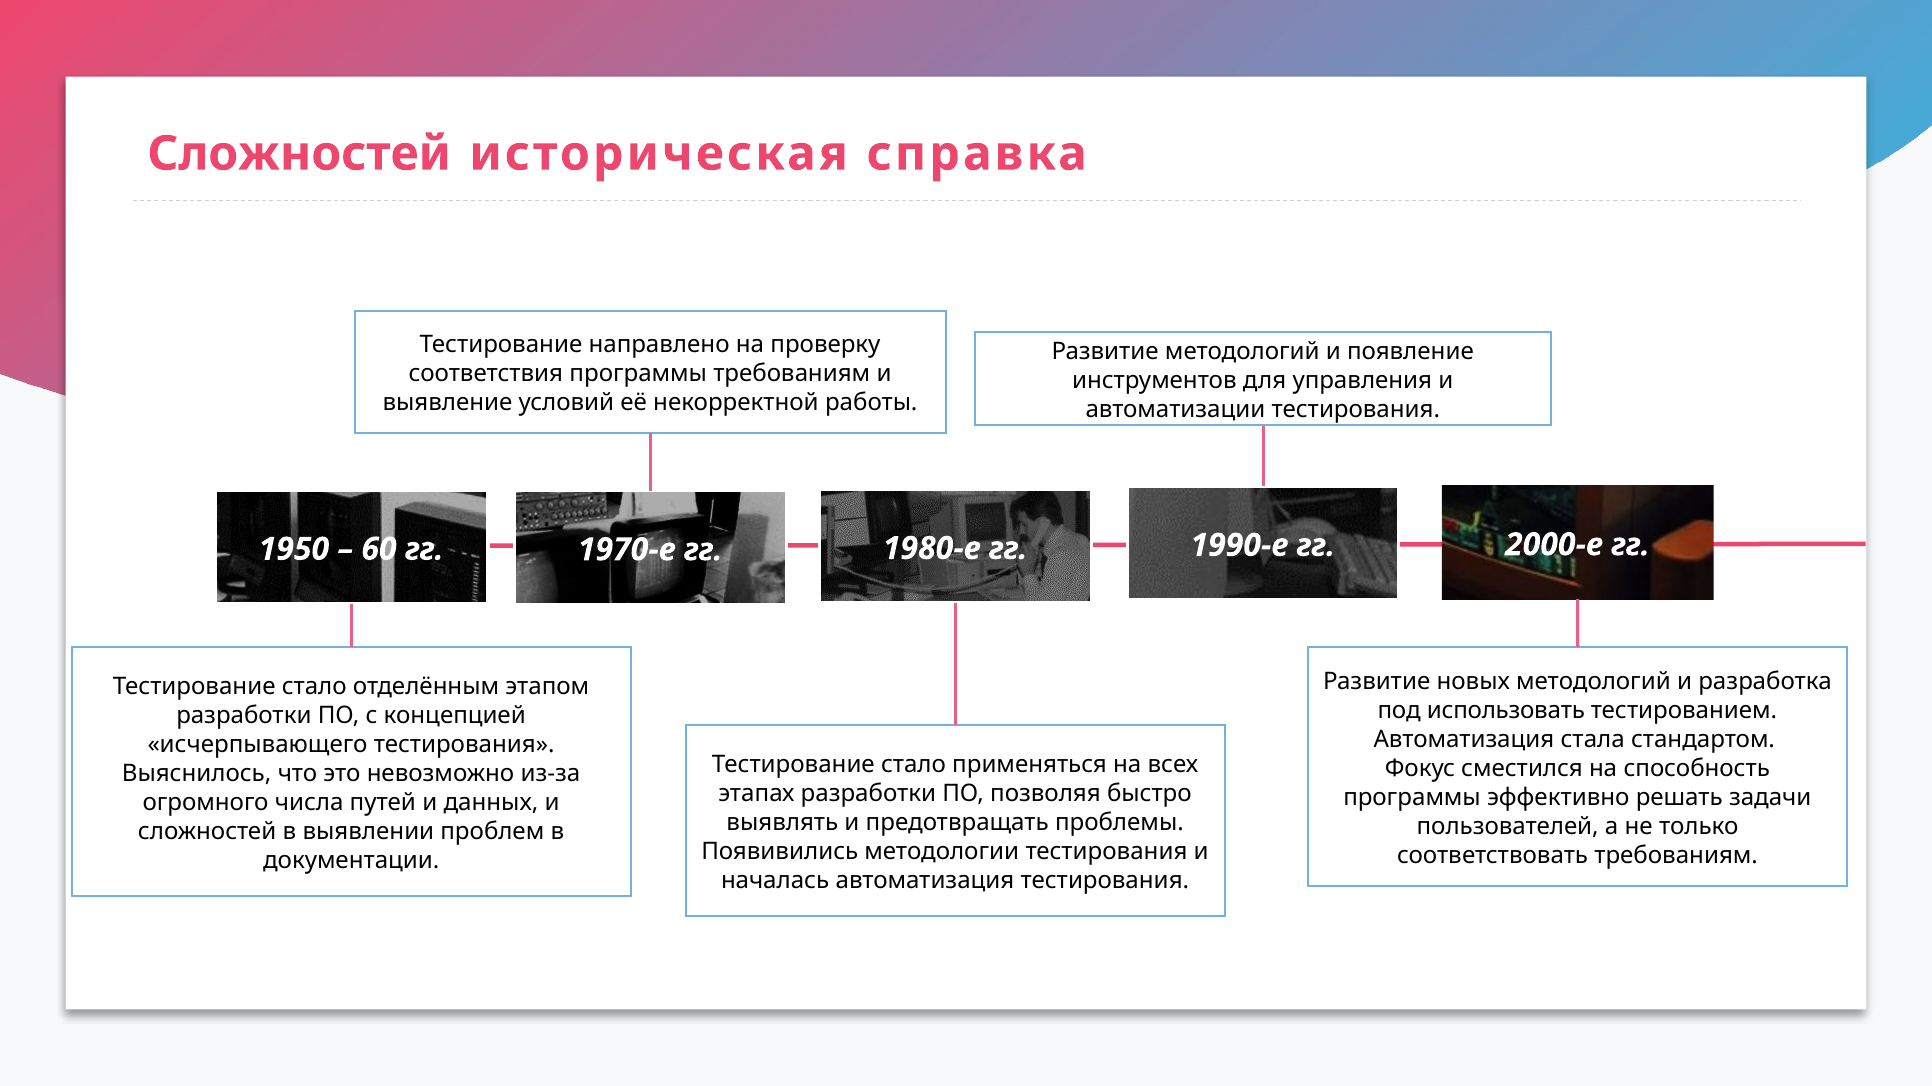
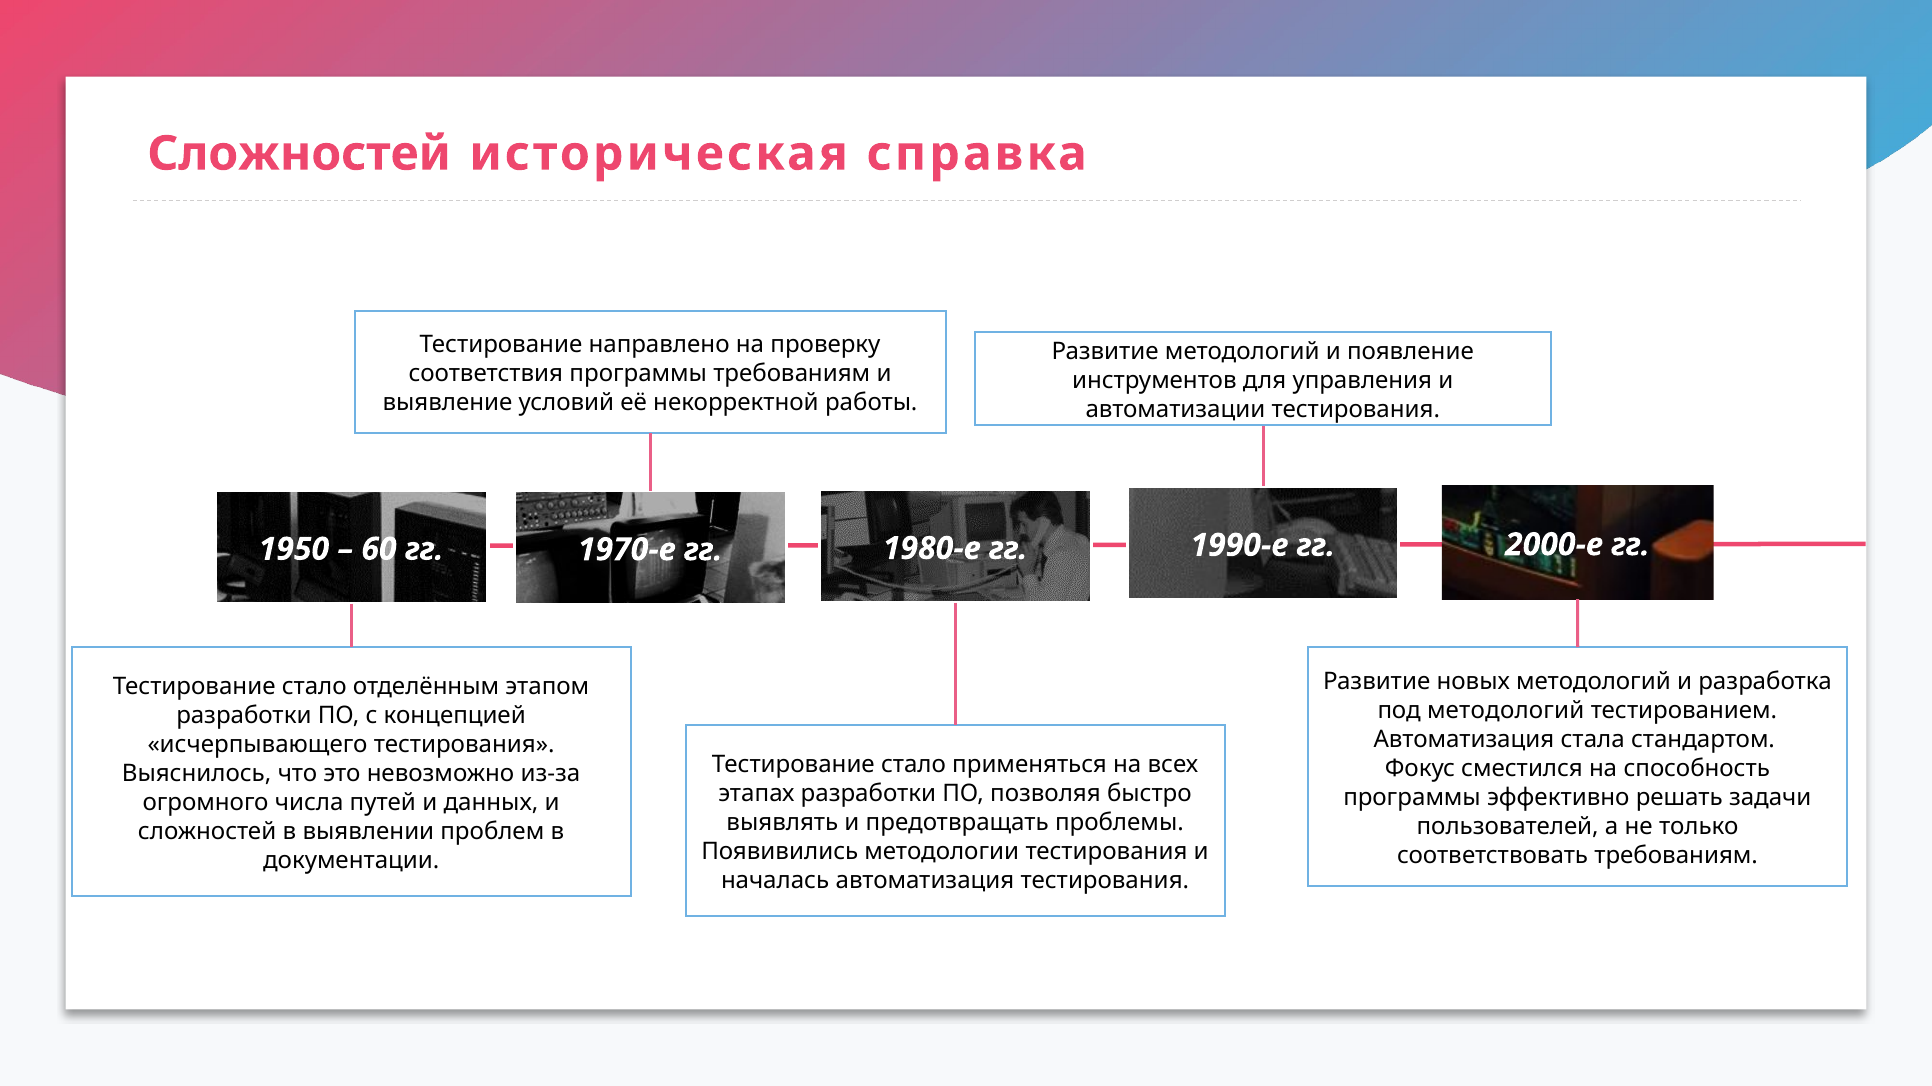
под использовать: использовать -> методологий (1506, 711)
